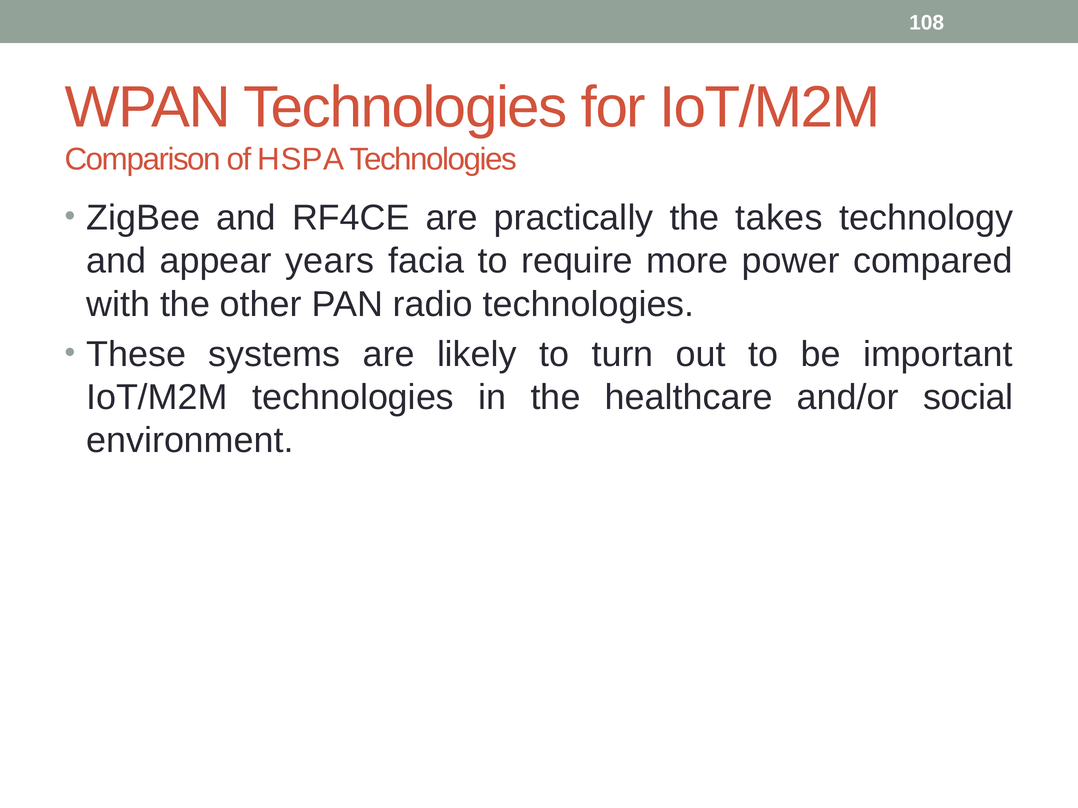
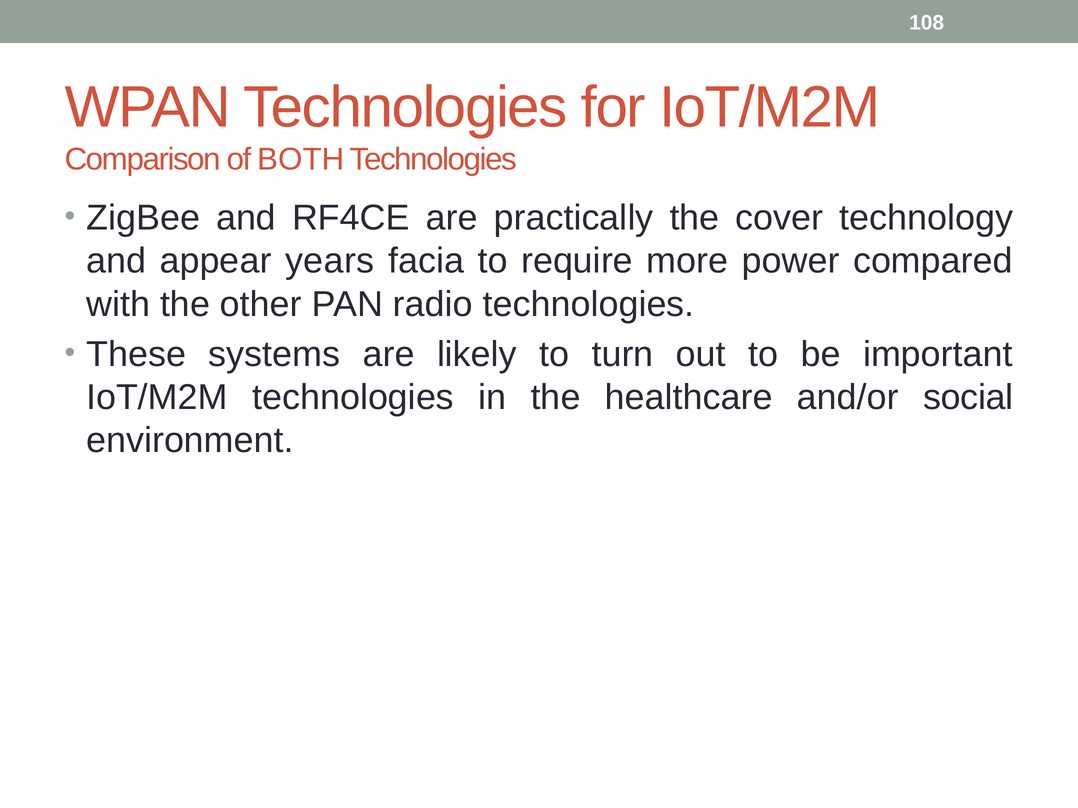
HSPA: HSPA -> BOTH (301, 159)
takes: takes -> cover (779, 218)
